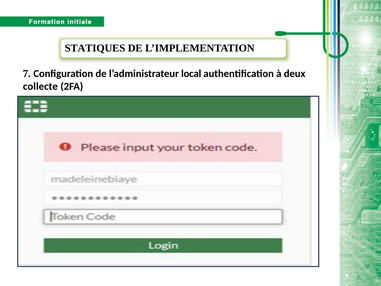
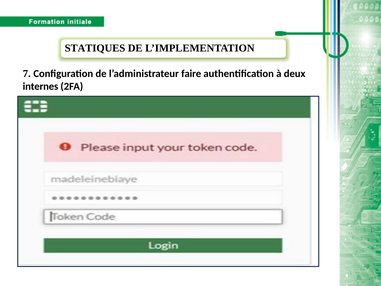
local: local -> faire (191, 73)
collecte: collecte -> internes (40, 86)
